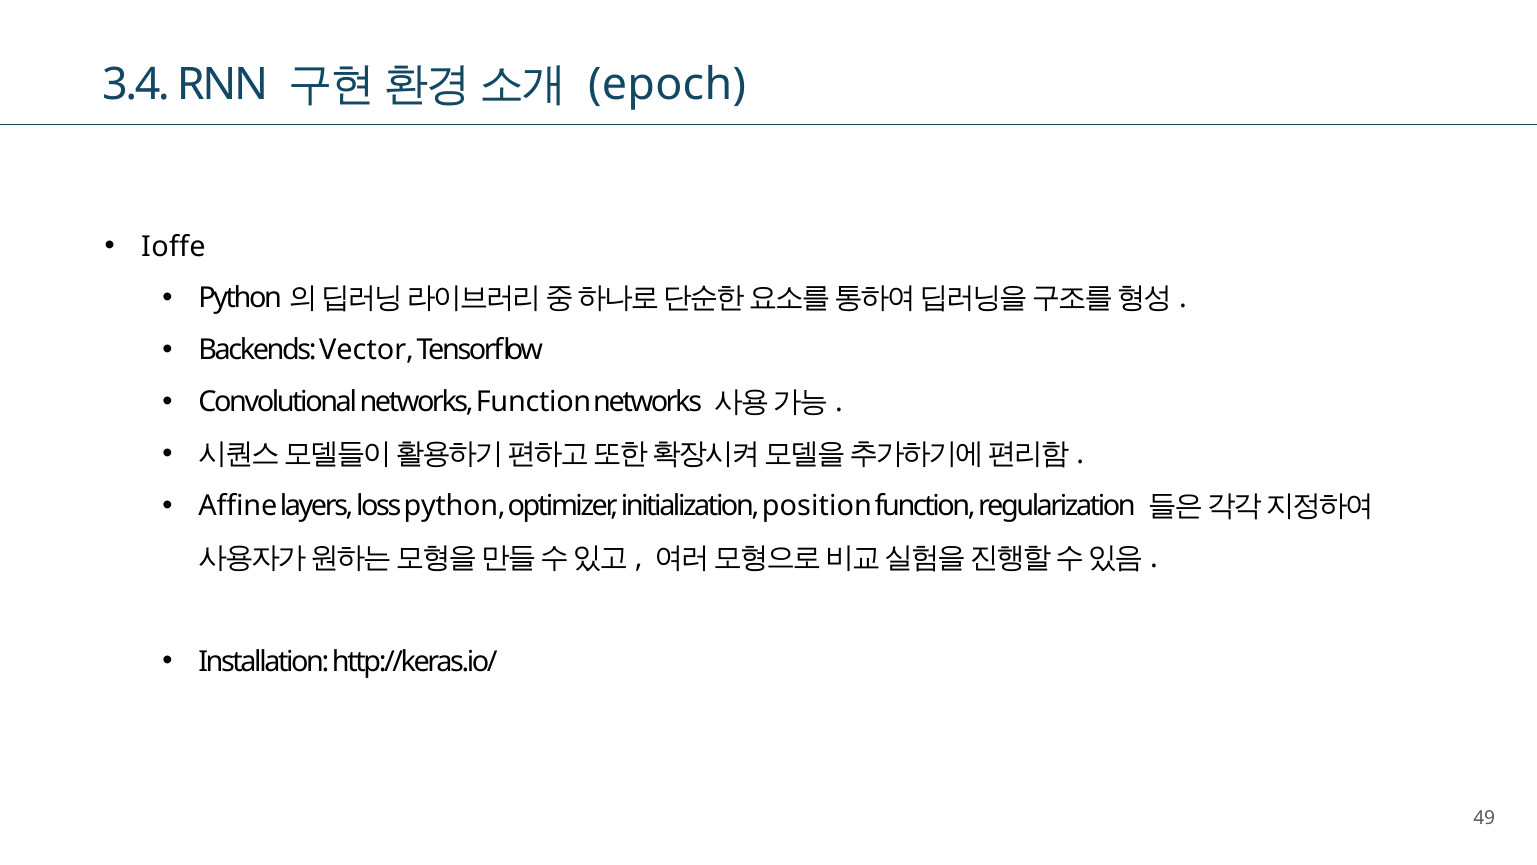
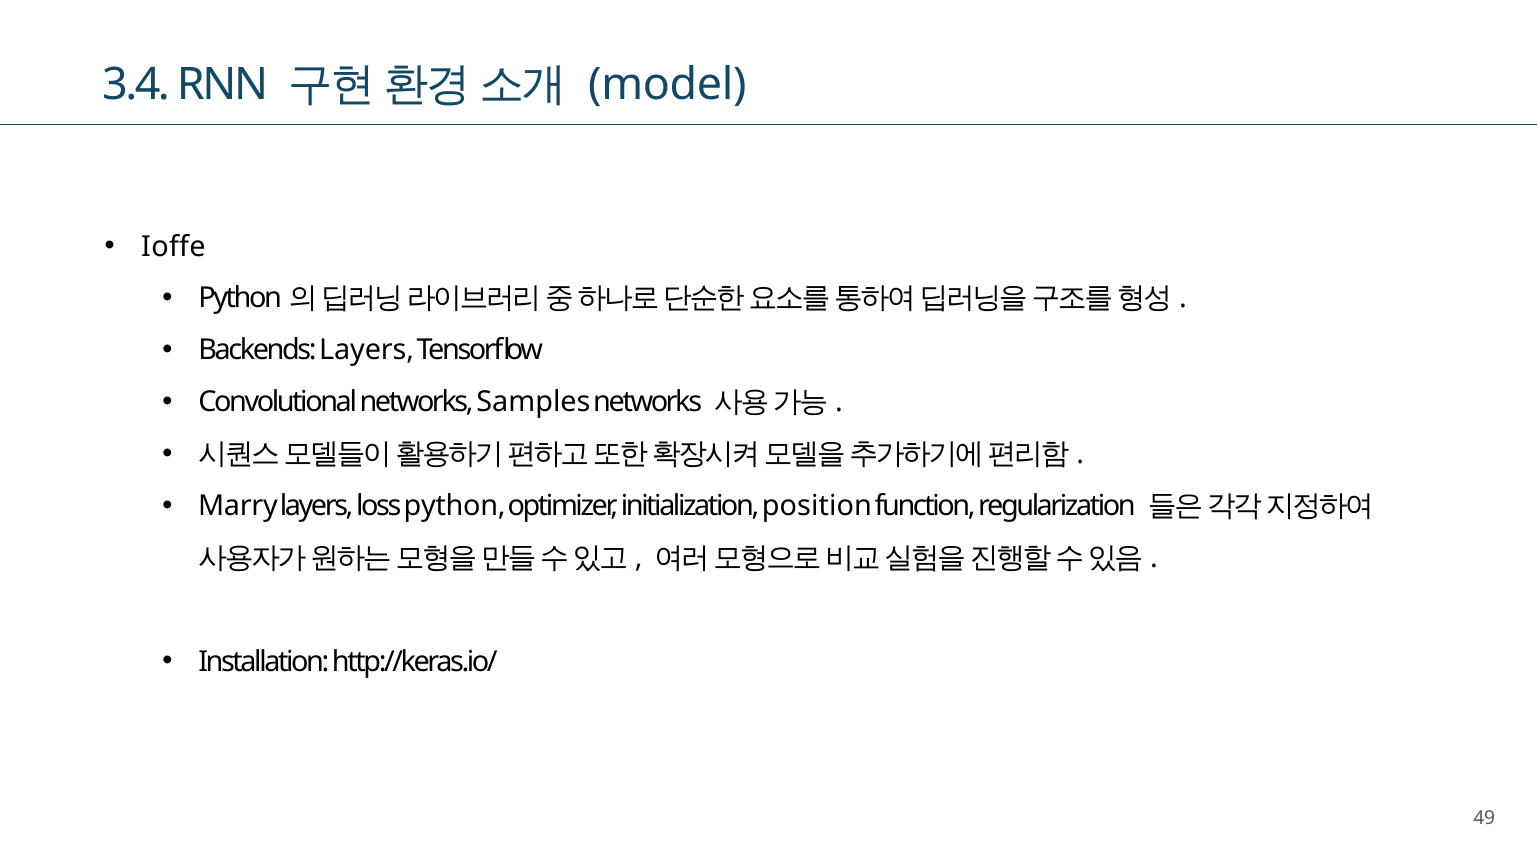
epoch: epoch -> model (667, 84)
Backends Vector: Vector -> Layers (367, 350)
networks Function: Function -> Samples (533, 402)
Affine: Affine -> Marry (238, 506)
